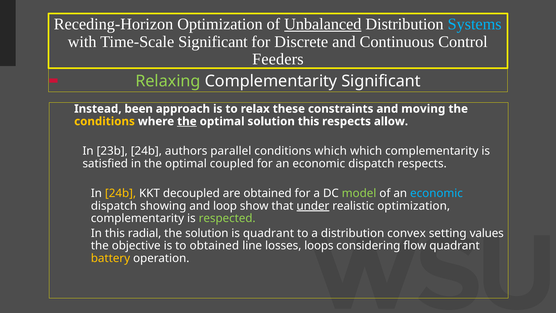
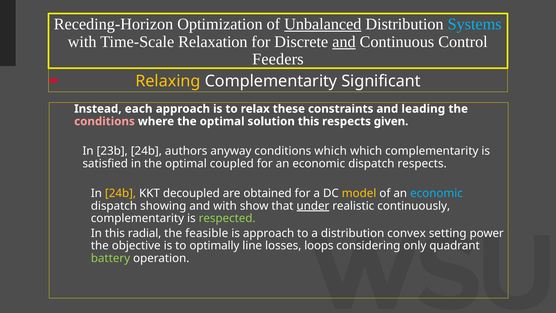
Time-Scale Significant: Significant -> Relaxation (213, 42)
and underline: none -> present (344, 42)
Relaxing colour: light green -> yellow (168, 81)
been: been -> each (139, 109)
moving: moving -> leading (423, 109)
conditions colour: yellow -> pink (104, 121)
the underline: present -> none (187, 121)
allow: allow -> given (391, 121)
parallel: parallel -> anyway (231, 151)
model colour: light green -> yellow (359, 193)
and loop: loop -> with (225, 206)
realistic optimization: optimization -> continuously (414, 206)
the solution: solution -> feasible (207, 233)
is quadrant: quadrant -> approach (269, 233)
values: values -> power (487, 233)
to obtained: obtained -> optimally (214, 246)
flow: flow -> only (415, 246)
battery colour: yellow -> light green (110, 258)
